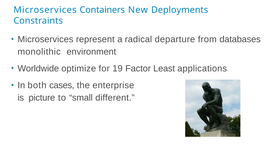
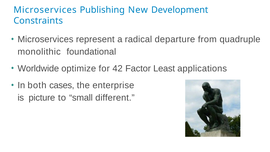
Containers: Containers -> Publishing (102, 10)
Deployments: Deployments -> Development (180, 10)
databases: databases -> quadruple (240, 39)
environment: environment -> foundational (91, 52)
19: 19 -> 42 (118, 68)
